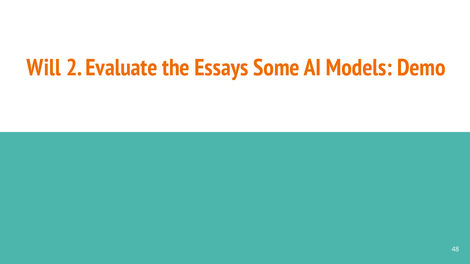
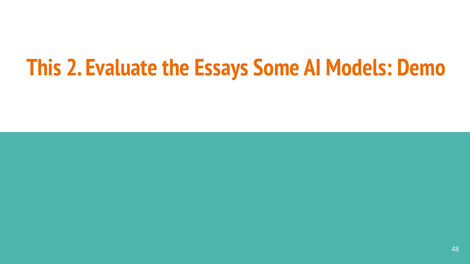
Will: Will -> This (44, 68)
